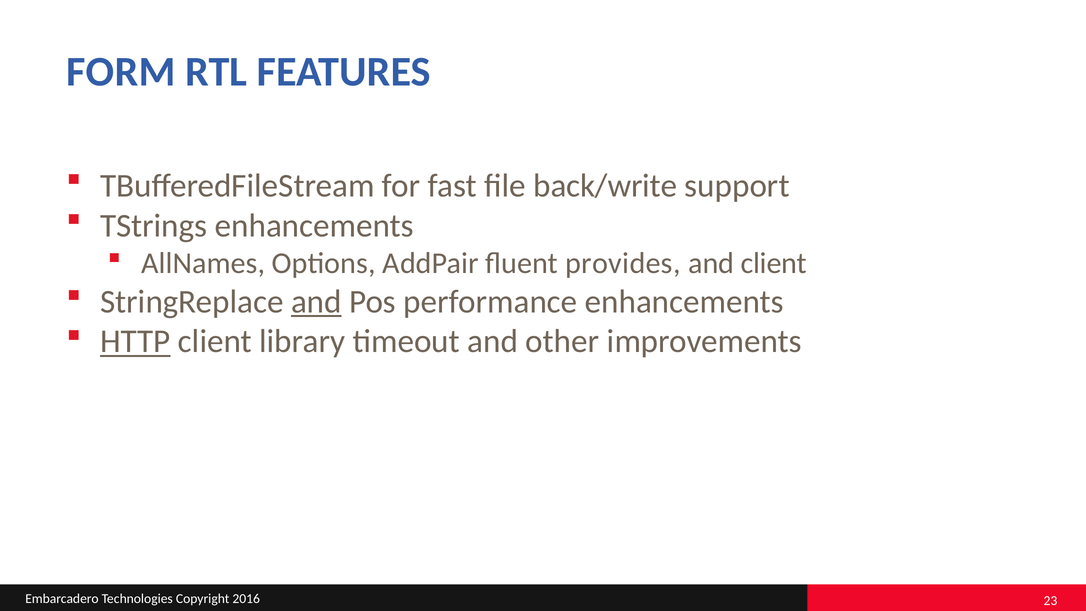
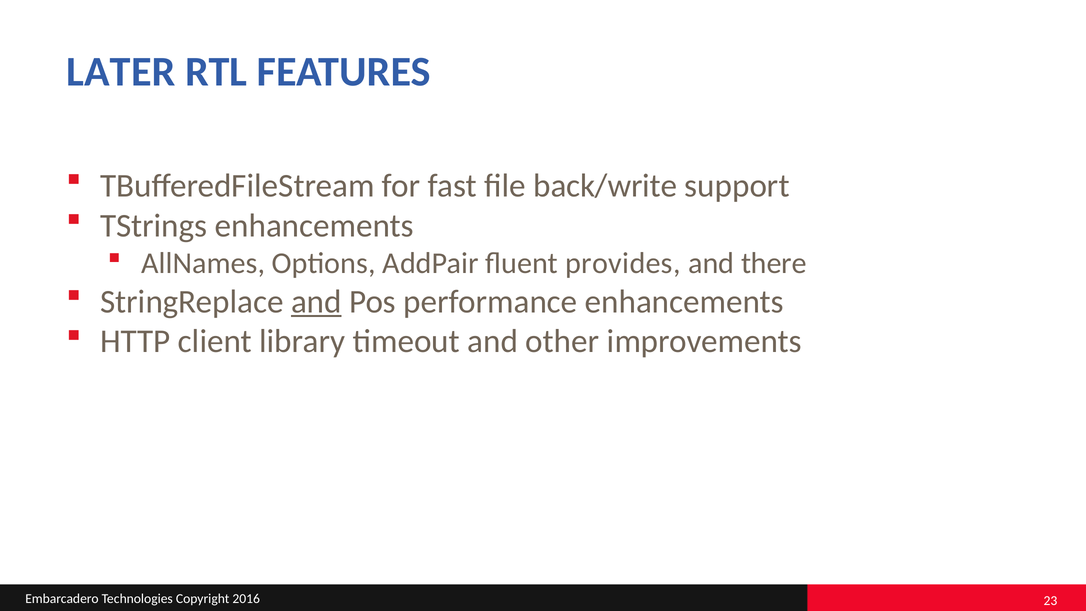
FORM: FORM -> LATER (121, 72)
and client: client -> there (774, 263)
HTTP underline: present -> none (135, 341)
